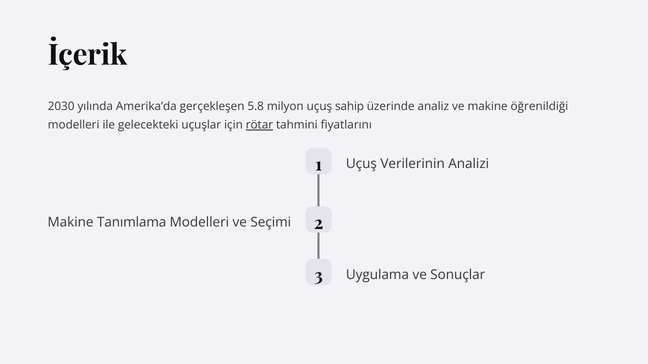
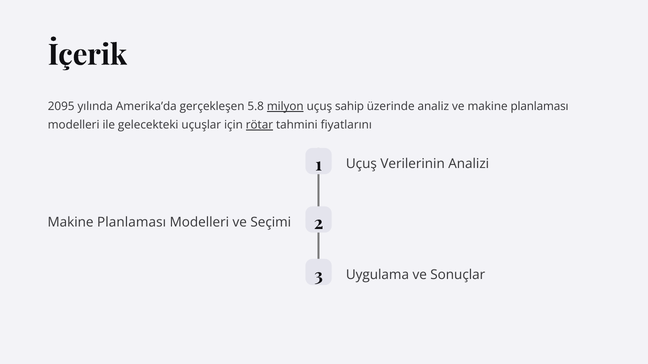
2030: 2030 -> 2095 (61, 107)
milyon underline: none -> present (285, 107)
ve makine öğrenildiği: öğrenildiği -> planlaması (540, 107)
Tanımlama: Tanımlama -> Planlaması (132, 222)
